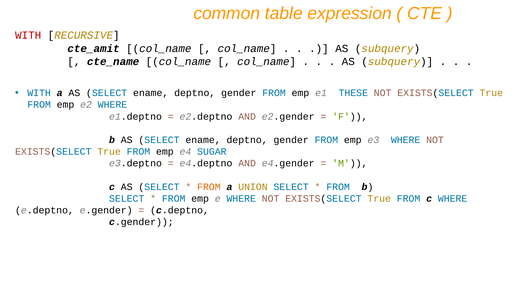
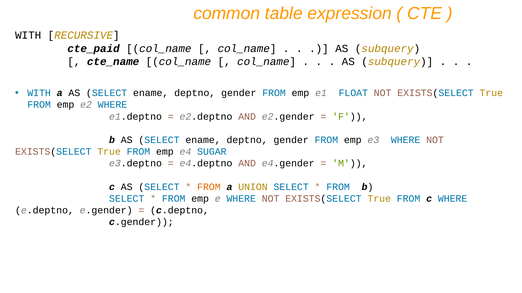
WITH colour: red -> black (28, 35)
cte_amit: cte_amit -> cte_paid (94, 49)
THESE: THESE -> FLOAT (353, 93)
